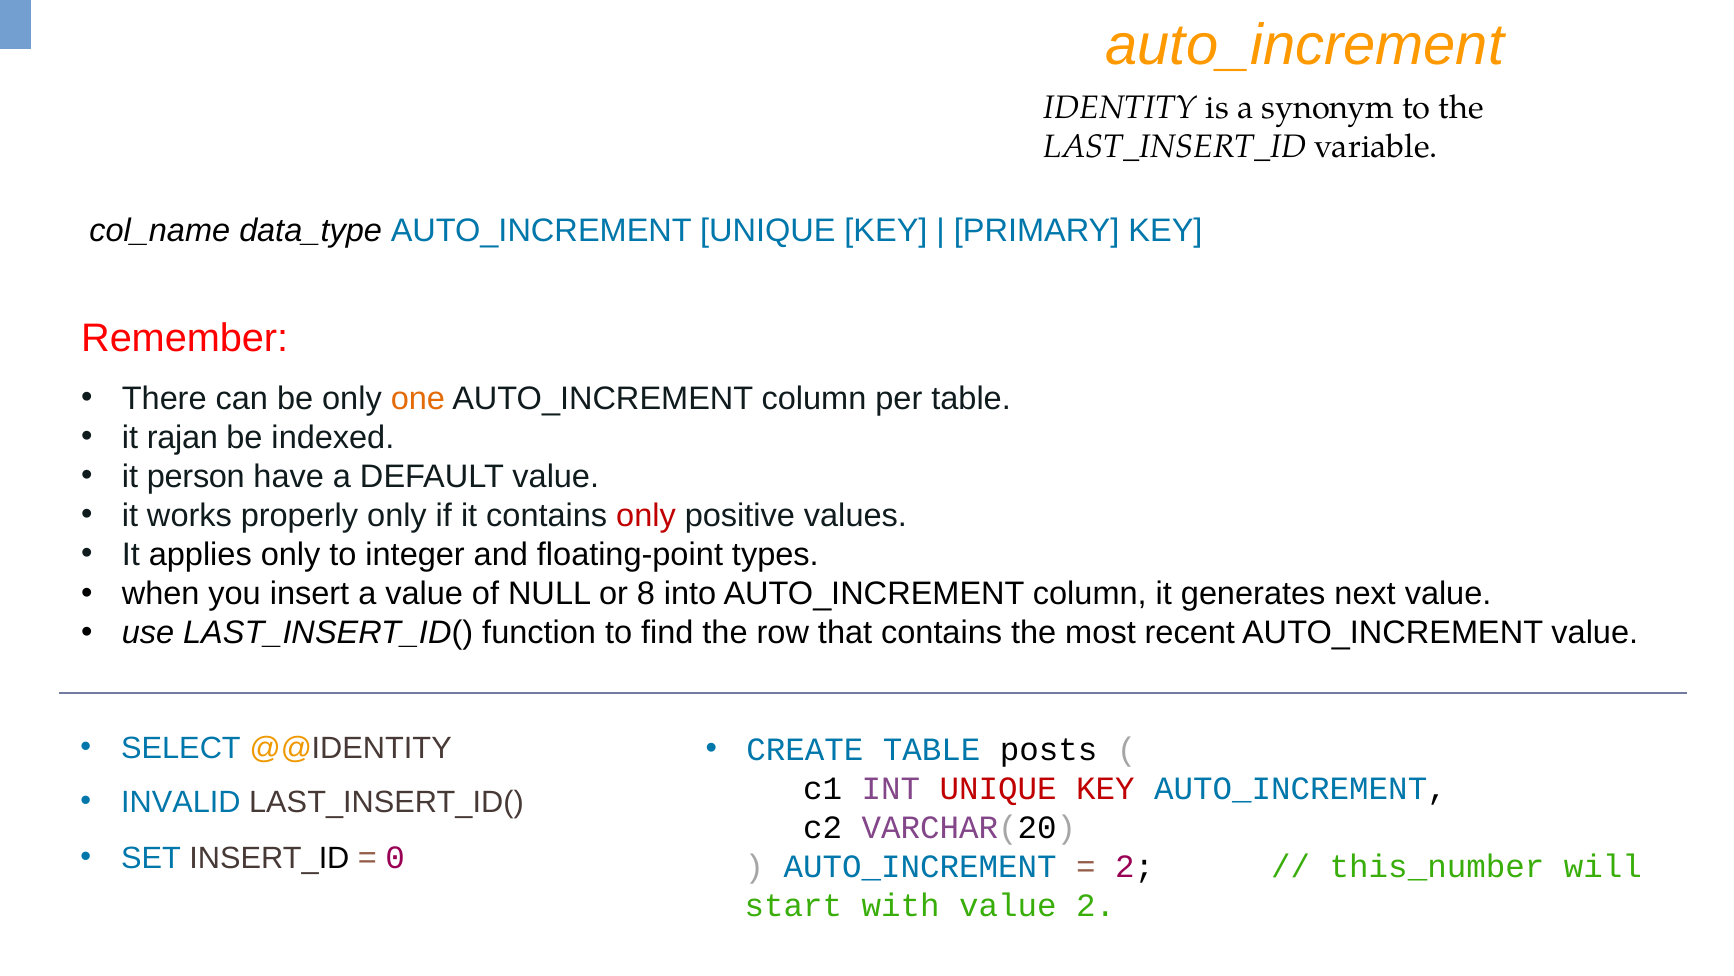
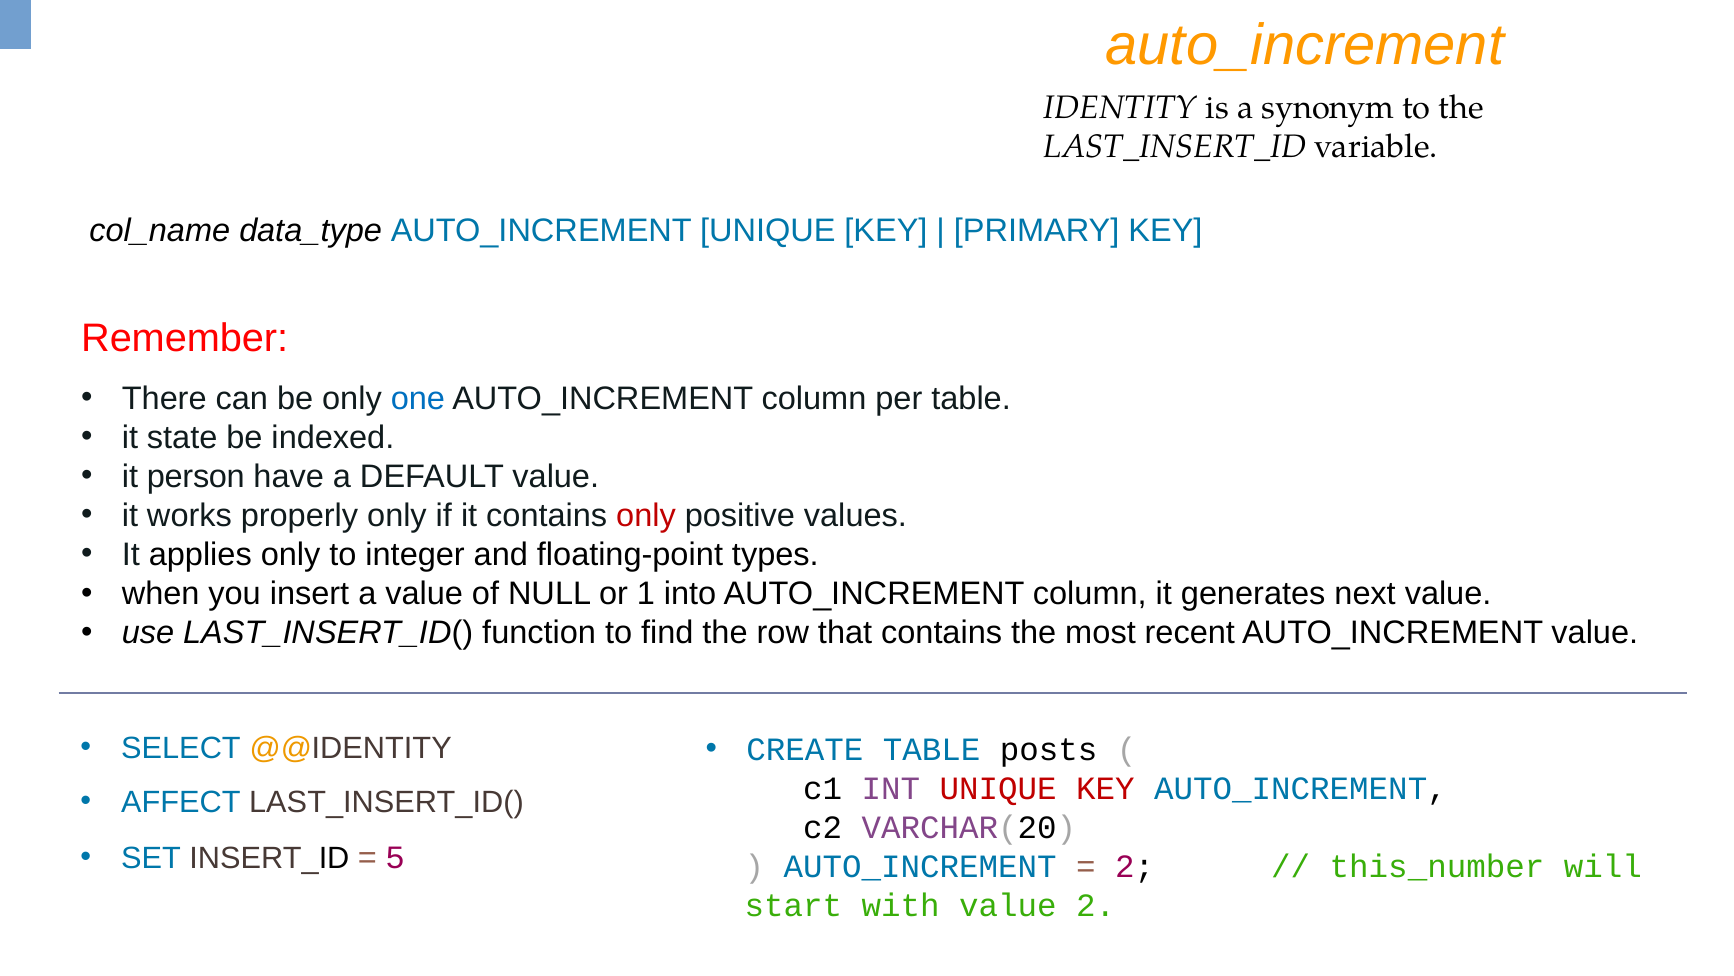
one colour: orange -> blue (418, 399)
rajan: rajan -> state (182, 438)
8: 8 -> 1 (646, 594)
INVALID: INVALID -> AFFECT (181, 802)
0: 0 -> 5 (395, 857)
